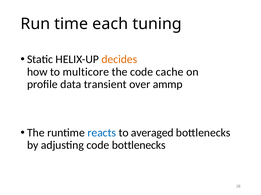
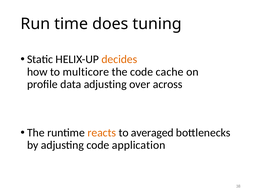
each: each -> does (110, 24)
data transient: transient -> adjusting (105, 85)
ammp: ammp -> across (168, 85)
reacts colour: blue -> orange (102, 133)
code bottlenecks: bottlenecks -> application (139, 146)
